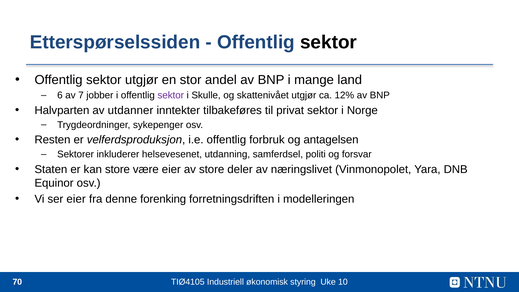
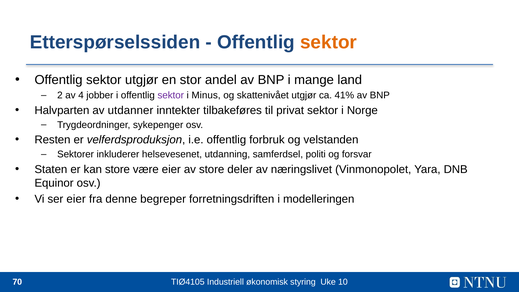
sektor colour: black -> orange (329, 42)
6: 6 -> 2 (60, 95)
7: 7 -> 4 (81, 95)
Skulle: Skulle -> Minus (206, 95)
12%: 12% -> 41% (344, 95)
antagelsen: antagelsen -> velstanden (331, 140)
forenking: forenking -> begreper (163, 199)
